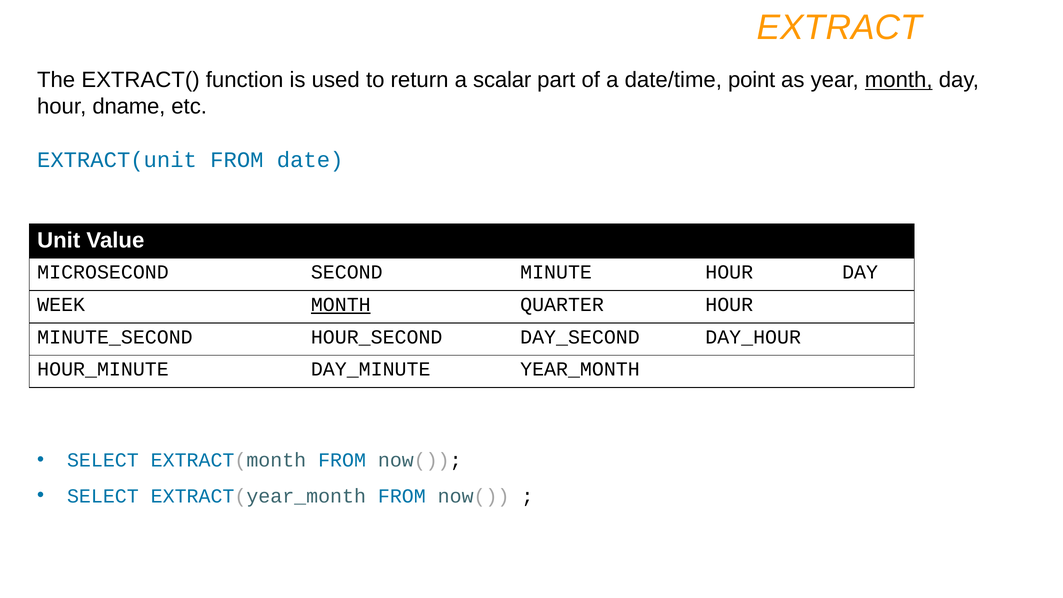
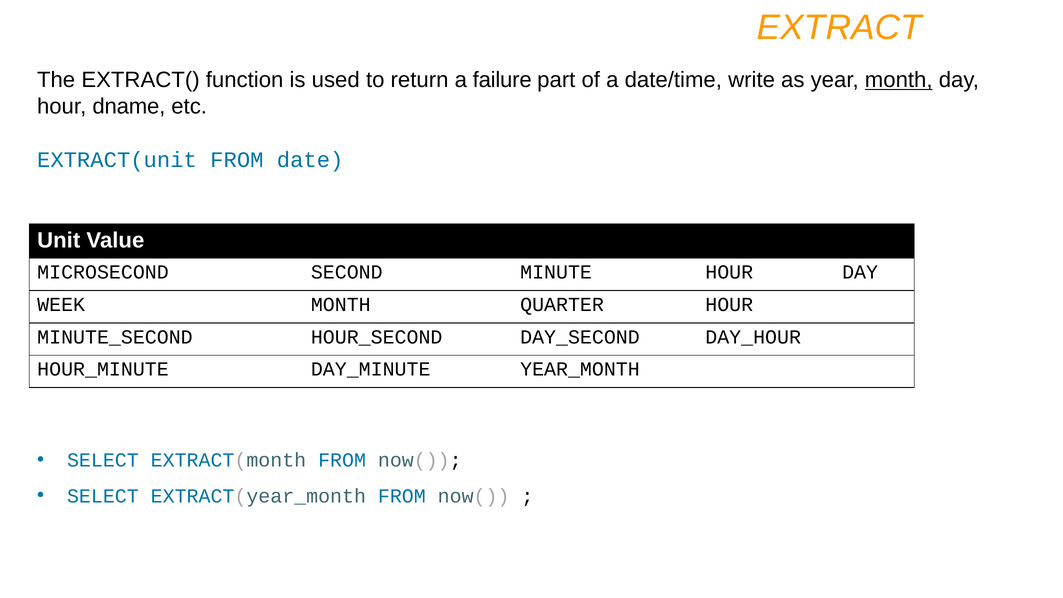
scalar: scalar -> failure (502, 80)
point: point -> write (752, 80)
MONTH underline: present -> none (341, 305)
